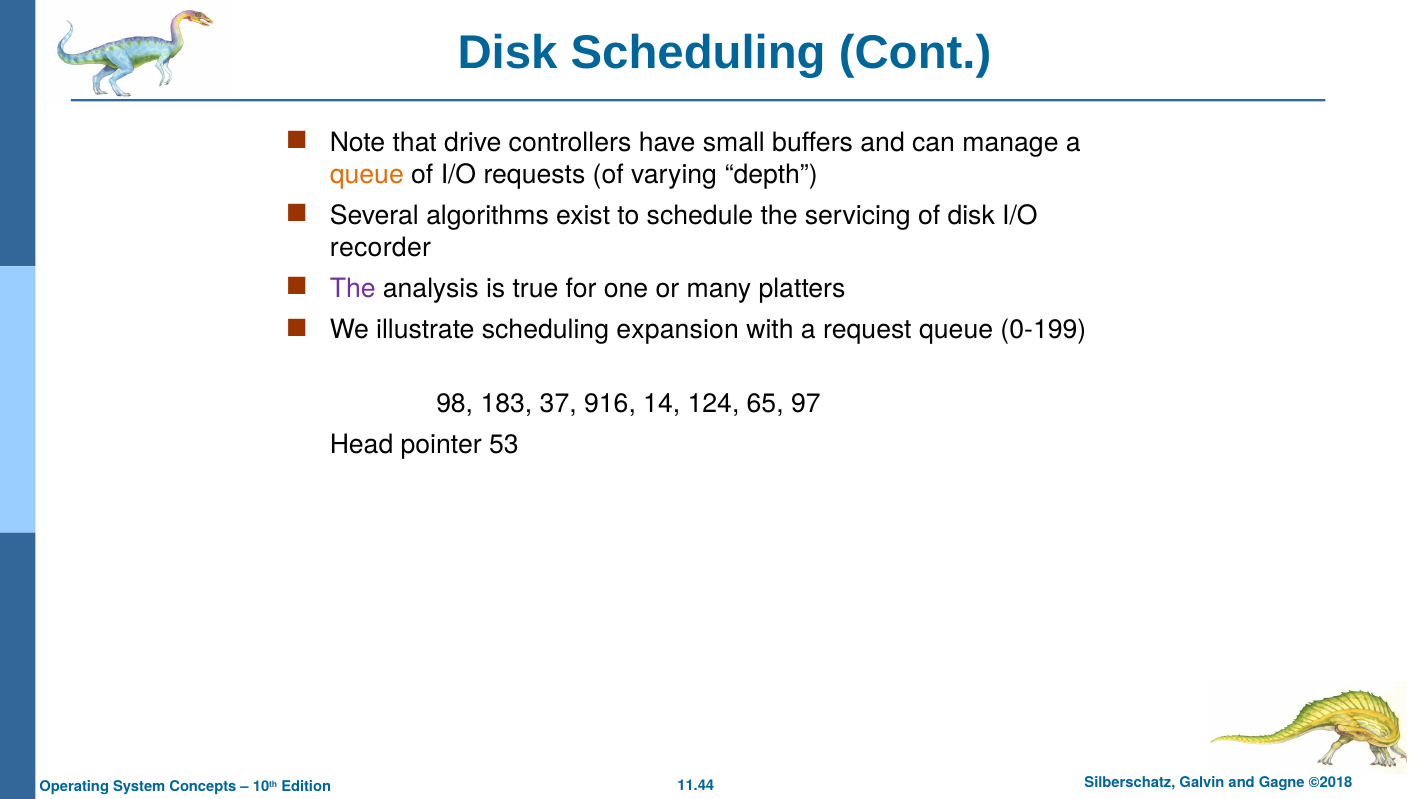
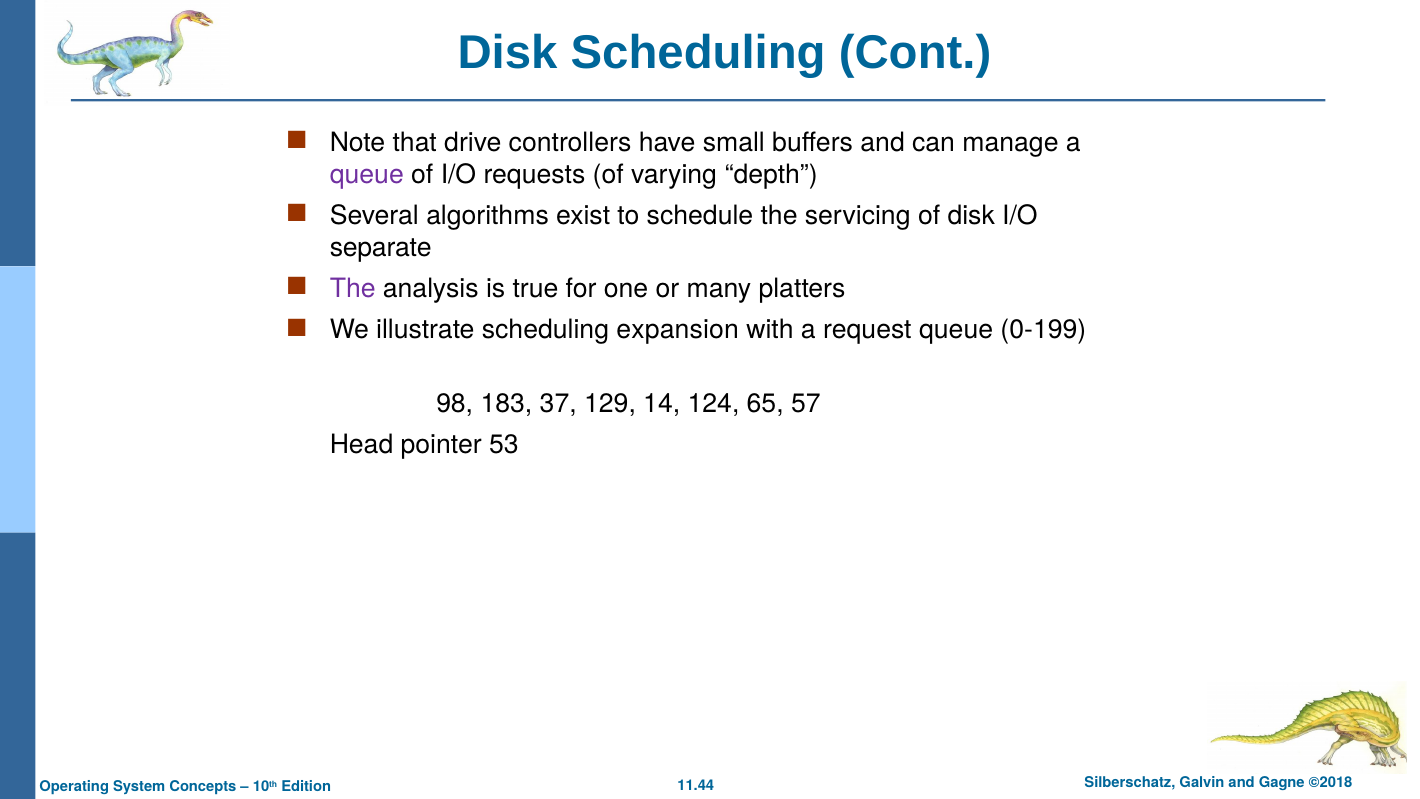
queue colour: orange -> purple (367, 174)
recorder: recorder -> separate (381, 248)
916: 916 -> 129 (610, 403)
97: 97 -> 57 (806, 403)
